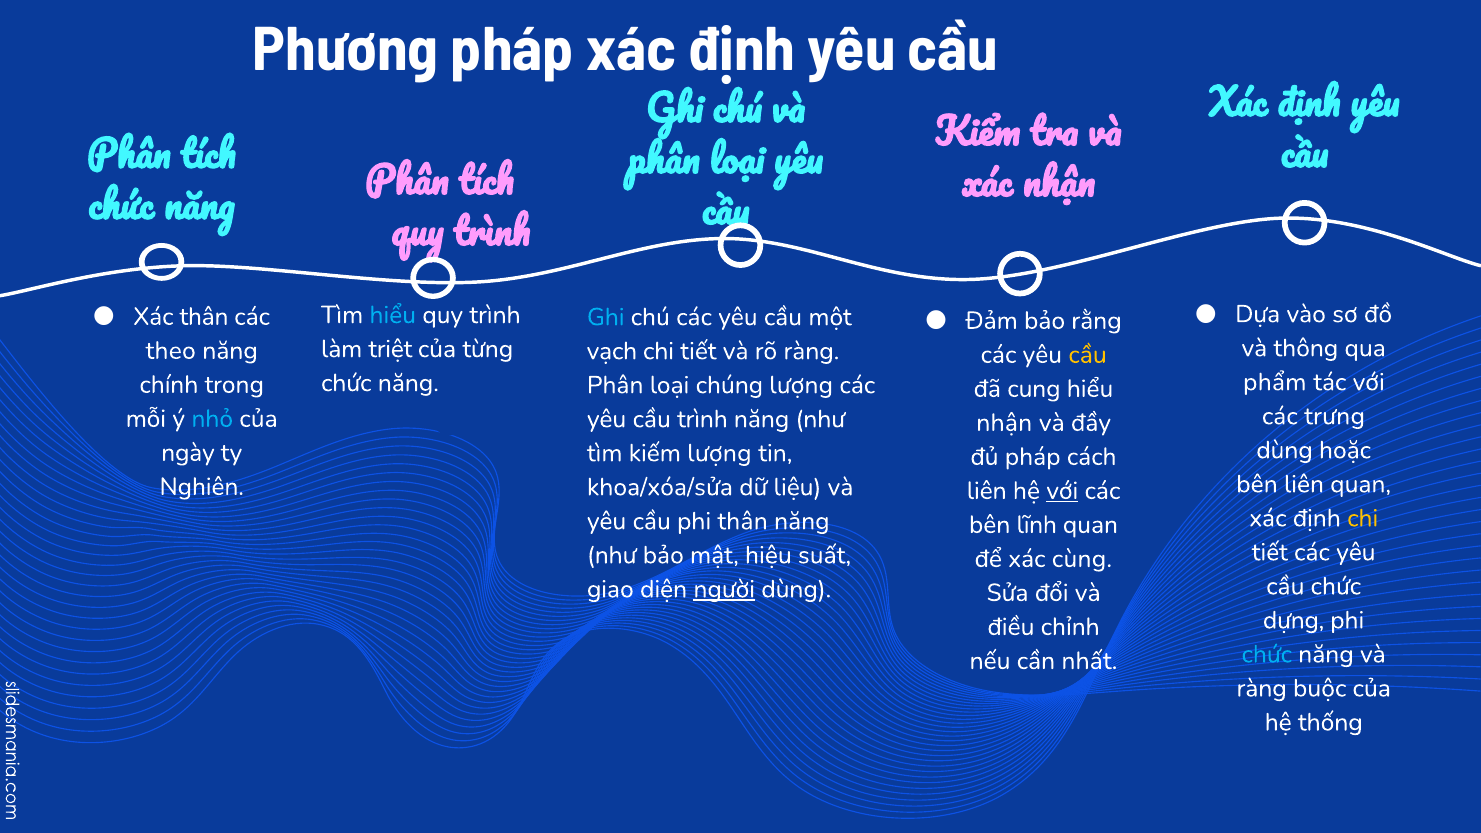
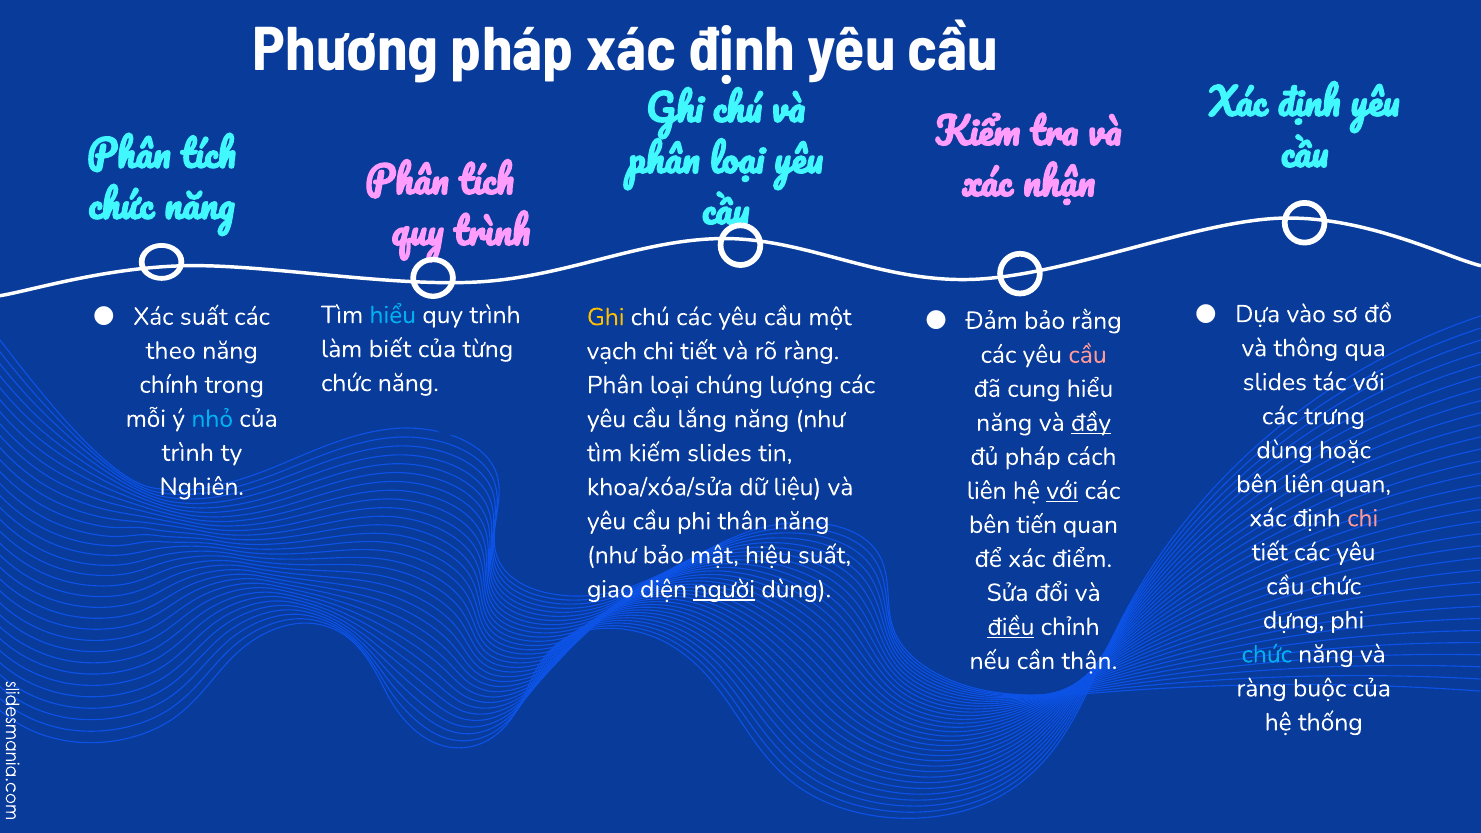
Xác thân: thân -> suất (204, 317)
Ghi colour: light blue -> yellow (606, 317)
triệt: triệt -> biết (390, 349)
cầu colour: yellow -> pink (1088, 355)
phẩm: phẩm -> slides (1275, 382)
cầu trình: trình -> lắng (702, 419)
nhận: nhận -> năng (1004, 423)
đầy underline: none -> present (1091, 423)
ngày: ngày -> trình (188, 453)
kiếm lượng: lượng -> slides (720, 453)
chi colour: yellow -> pink (1363, 518)
lĩnh: lĩnh -> tiến (1037, 525)
cùng: cùng -> điểm (1082, 559)
điều underline: none -> present (1011, 627)
nhất: nhất -> thận (1089, 661)
